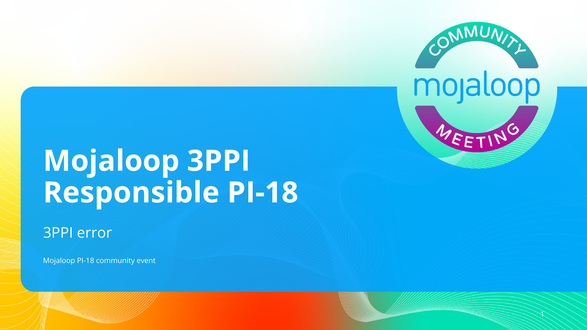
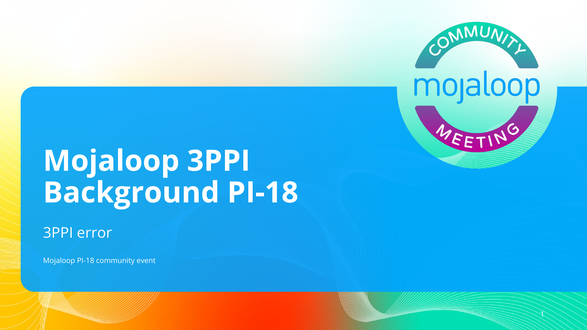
Responsible: Responsible -> Background (131, 193)
